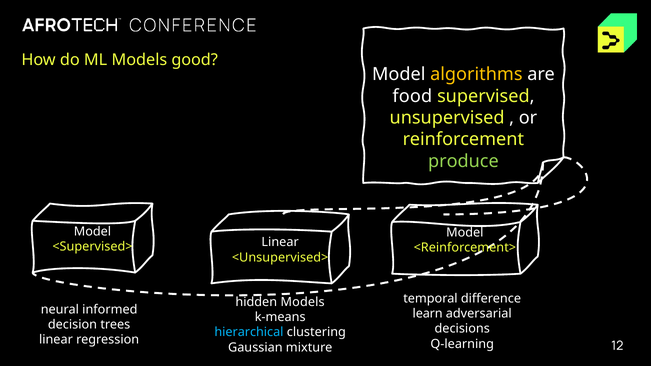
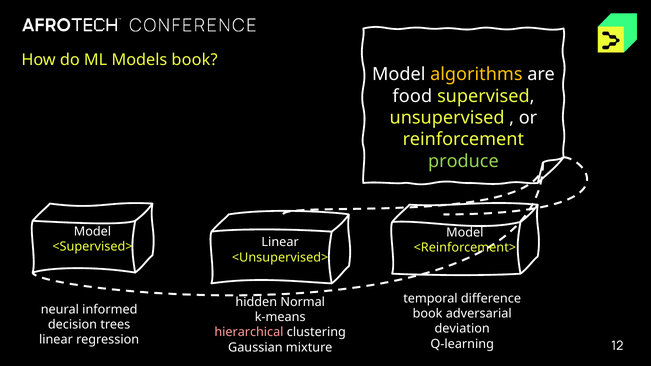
Models good: good -> book (195, 60)
hidden Models: Models -> Normal (303, 302)
learn: learn -> book (428, 314)
decisions: decisions -> deviation (462, 329)
hierarchical colour: light blue -> pink (249, 332)
